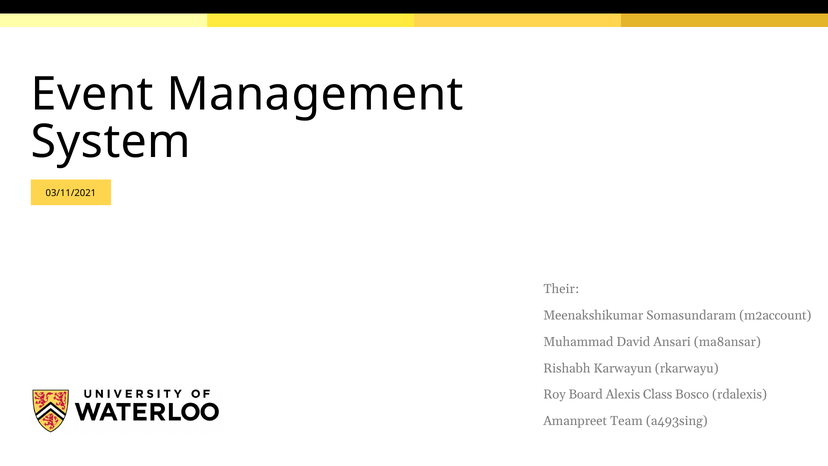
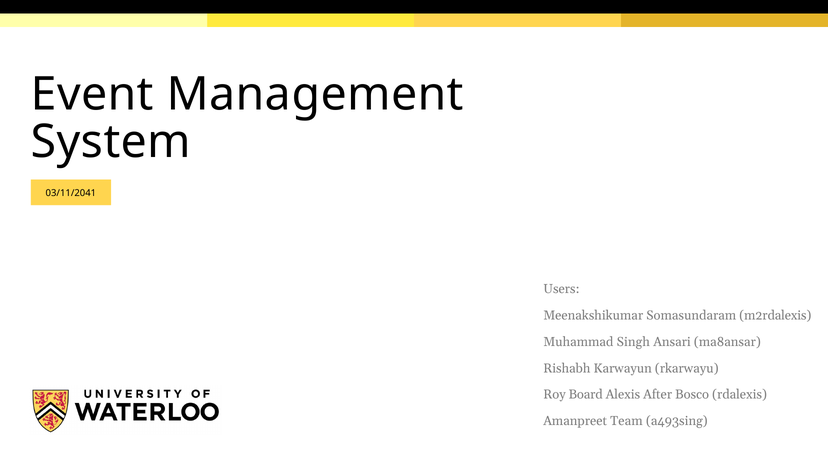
03/11/2021: 03/11/2021 -> 03/11/2041 (71, 193)
Their: Their -> Users (561, 289)
m2account: m2account -> m2rdalexis (775, 315)
David: David -> Singh (633, 342)
Class: Class -> After (658, 394)
